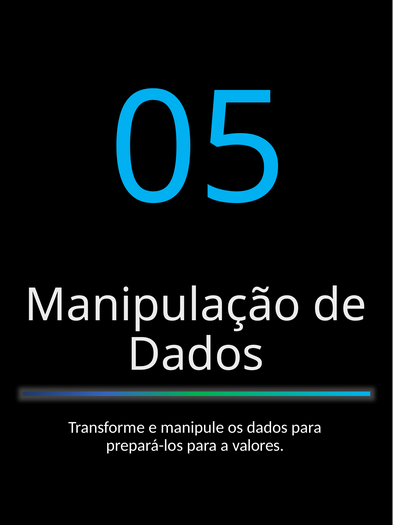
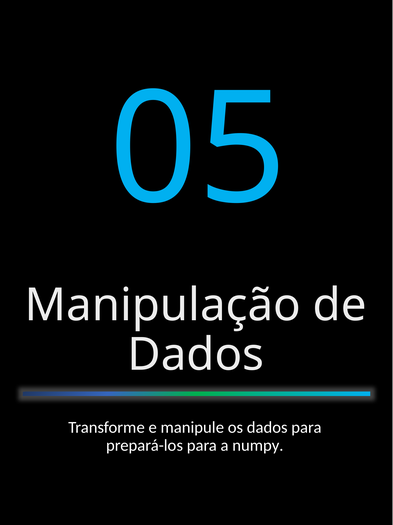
valores: valores -> numpy (258, 445)
